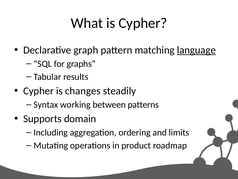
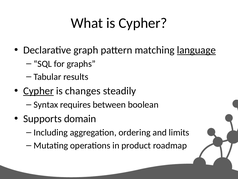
Cypher underline: none -> present (38, 91)
working: working -> requires (75, 104)
patterns: patterns -> boolean (143, 104)
